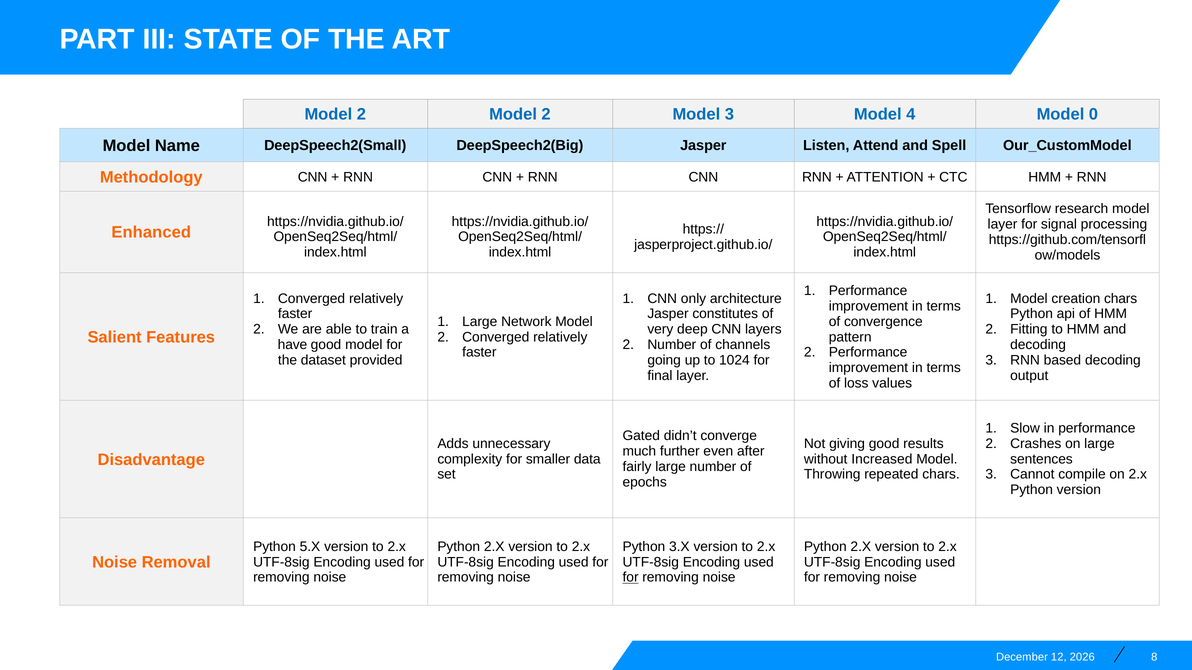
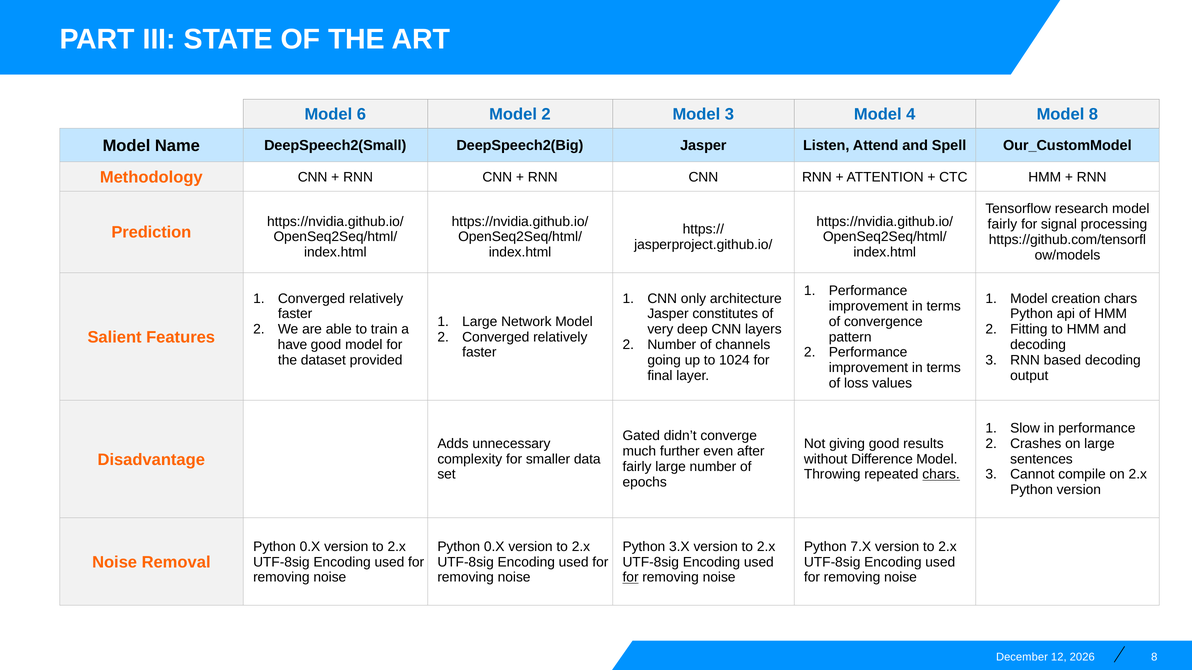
2: 2 -> 6 (361, 114)
Model 0: 0 -> 8 (1093, 114)
layer: layer -> fairly (1002, 224)
Enhanced: Enhanced -> Prediction (151, 233)
Increased: Increased -> Difference (882, 459)
chars underline: none -> present (941, 475)
5.X: 5.X -> 0.X (310, 547)
2.X: 2.X -> 0.X (494, 547)
2.X: 2.X -> 7.X (861, 547)
